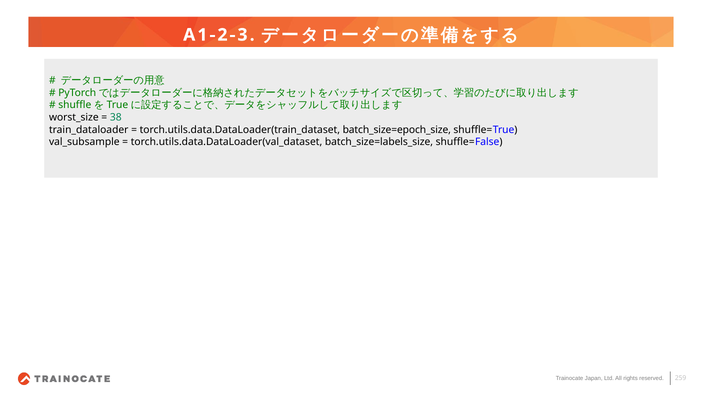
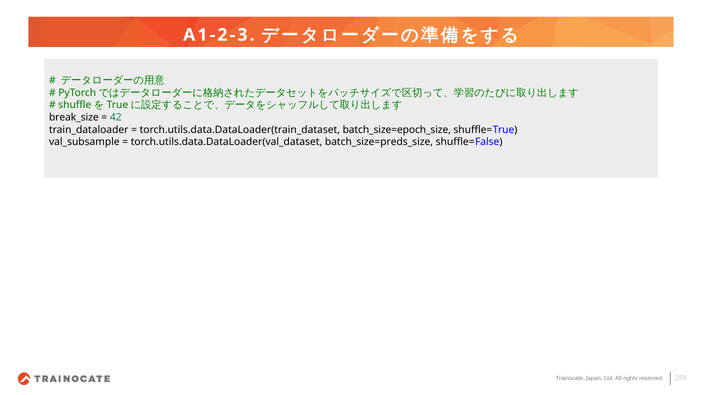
worst_size: worst_size -> break_size (74, 117)
38: 38 -> 42 (116, 117)
batch_size=labels_size: batch_size=labels_size -> batch_size=preds_size (379, 142)
